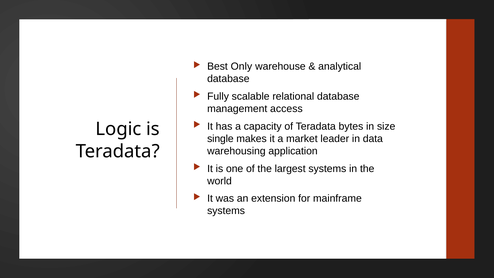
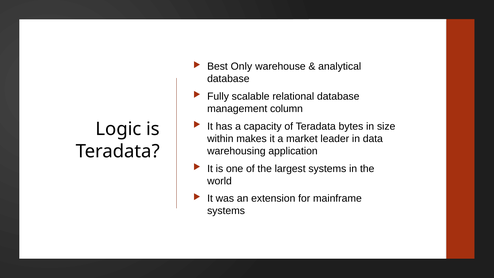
access: access -> column (287, 109)
single: single -> within (220, 139)
